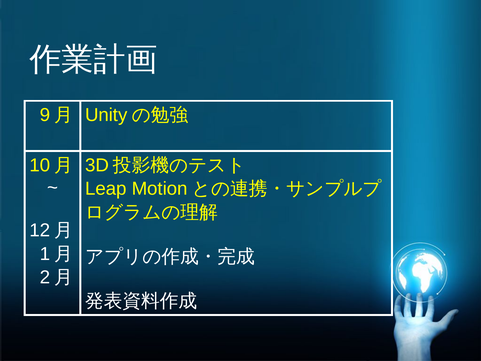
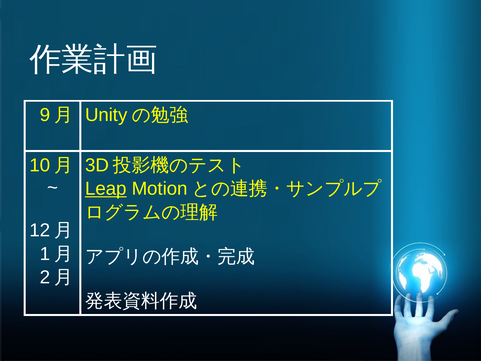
Leap underline: none -> present (106, 189)
